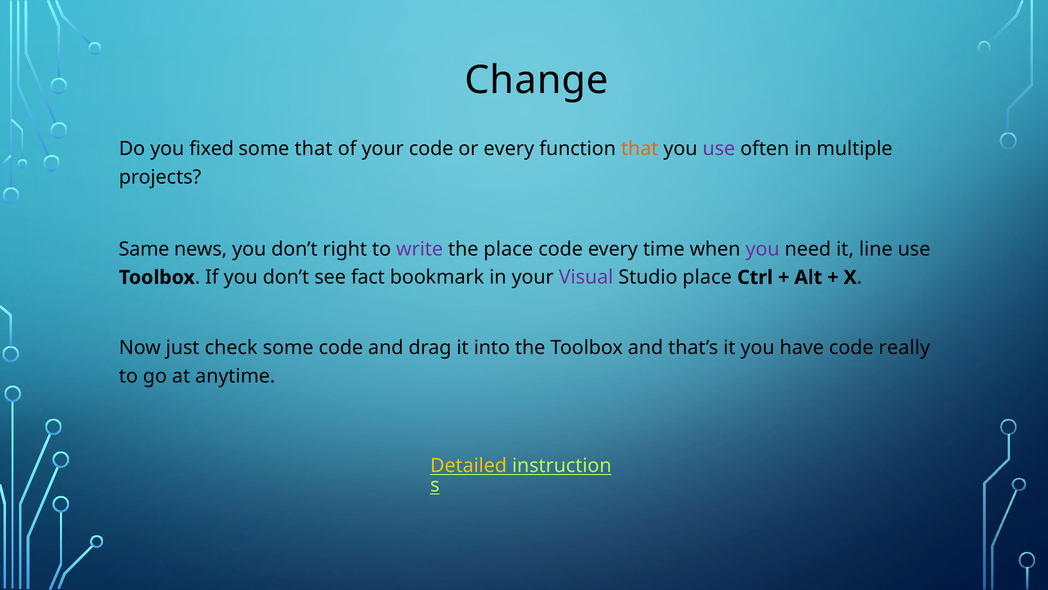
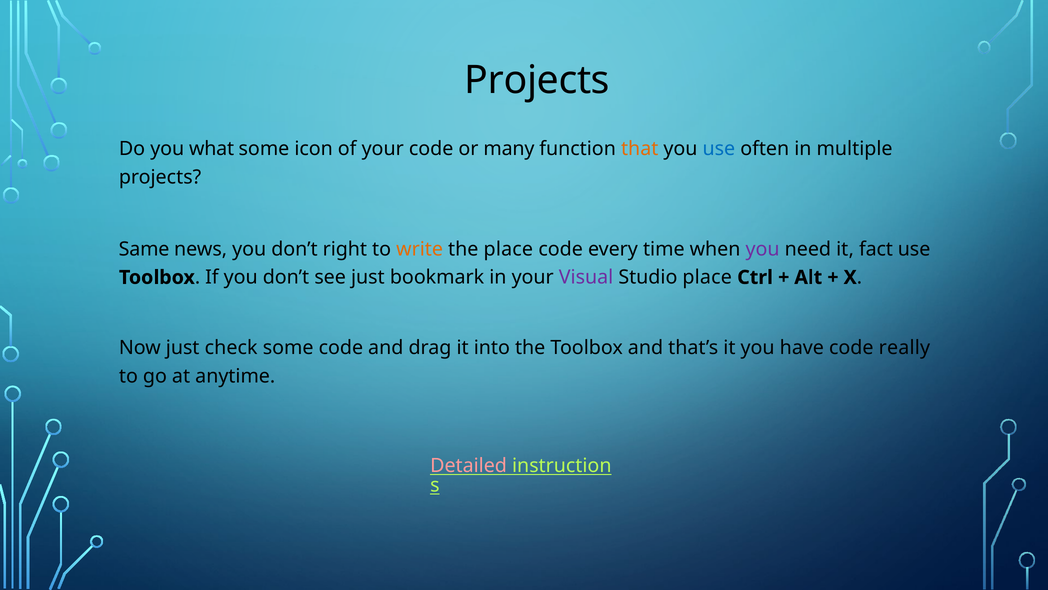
Change: Change -> Projects (537, 80)
fixed: fixed -> what (212, 149)
some that: that -> icon (314, 149)
or every: every -> many (509, 149)
use colour: purple -> blue (719, 149)
write colour: purple -> orange (420, 249)
line: line -> fact (876, 249)
see fact: fact -> just (368, 277)
Detailed colour: yellow -> pink (469, 465)
